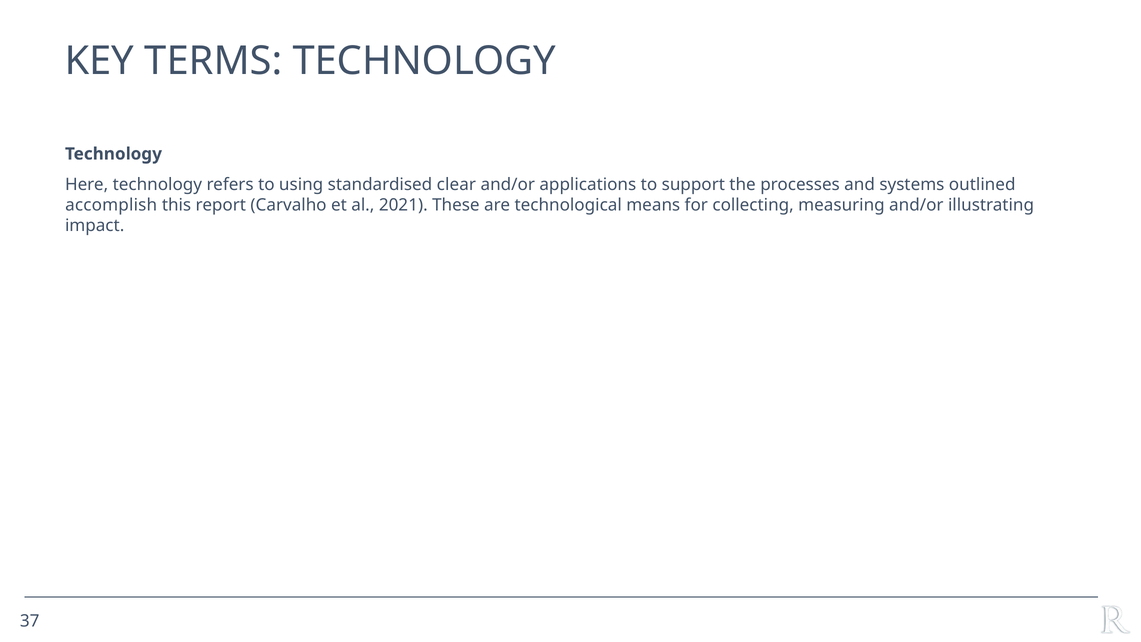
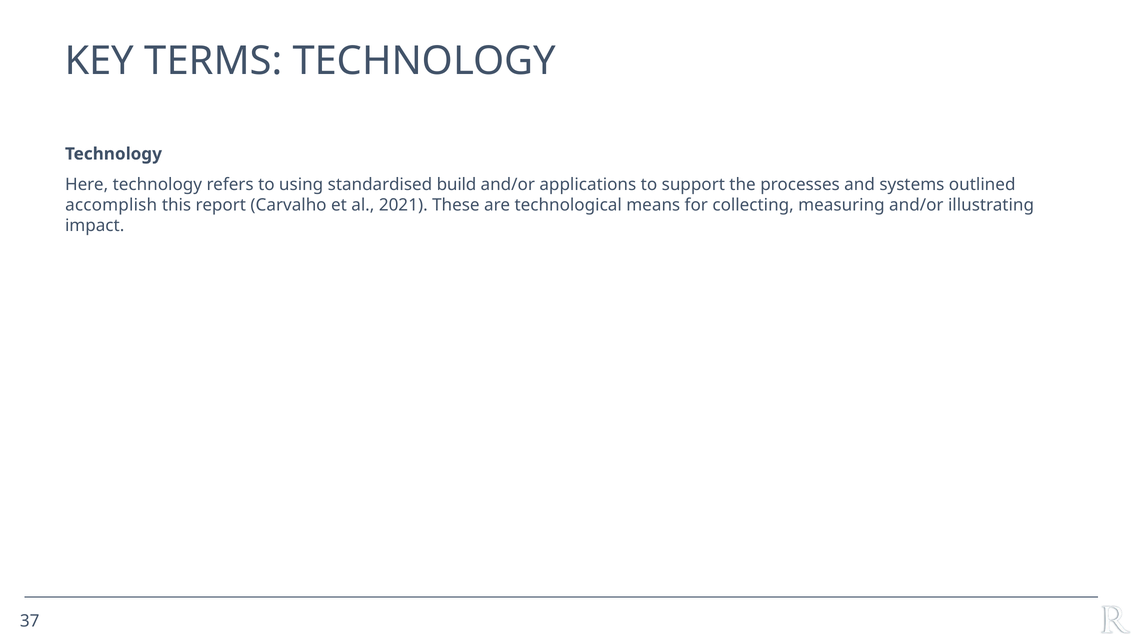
clear: clear -> build (457, 185)
